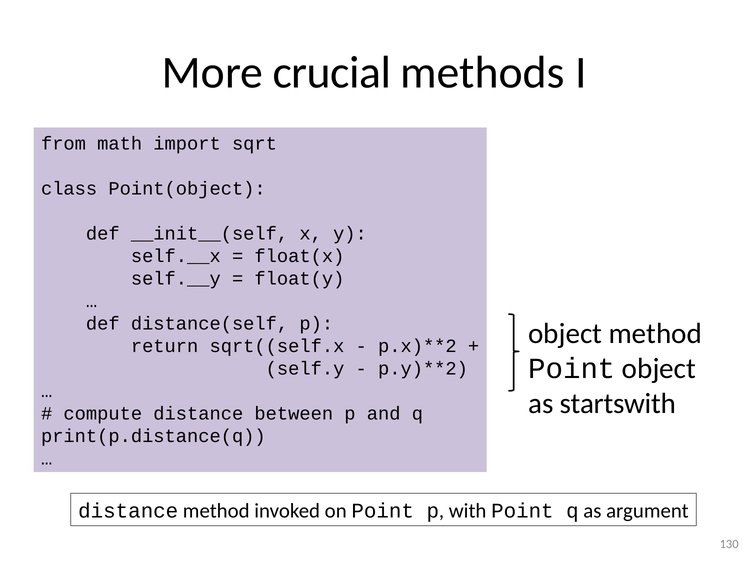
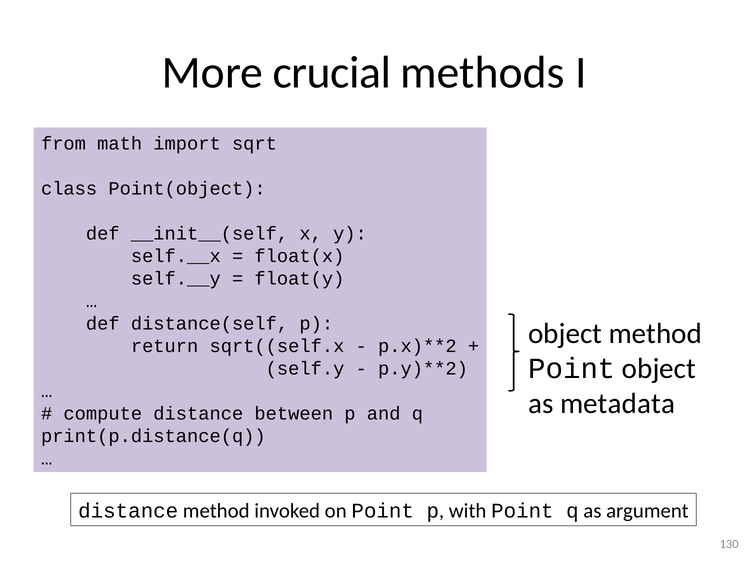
startswith: startswith -> metadata (618, 403)
